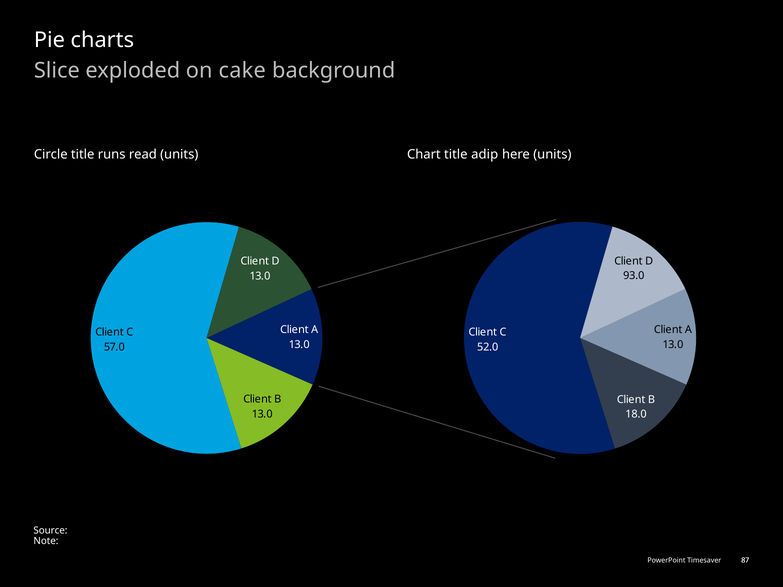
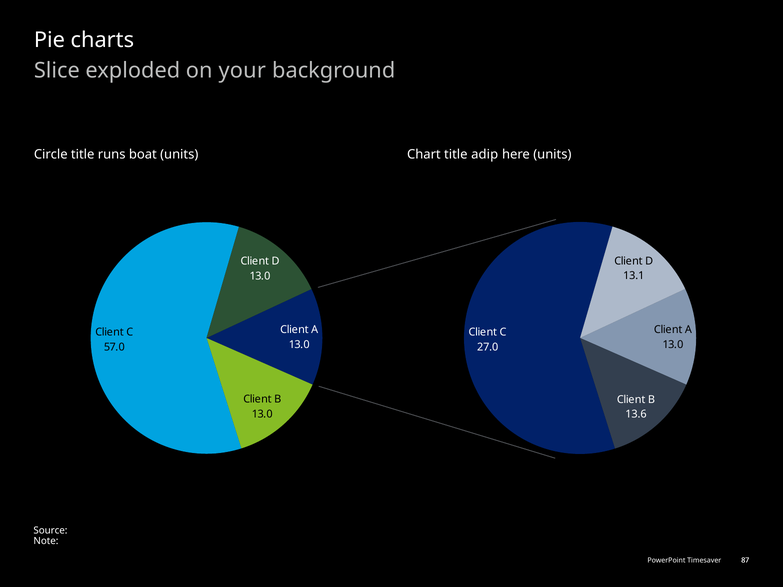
cake: cake -> your (242, 70)
read: read -> boat (143, 154)
93.0: 93.0 -> 13.1 (634, 276)
52.0: 52.0 -> 27.0 (488, 347)
18.0: 18.0 -> 13.6 (636, 414)
